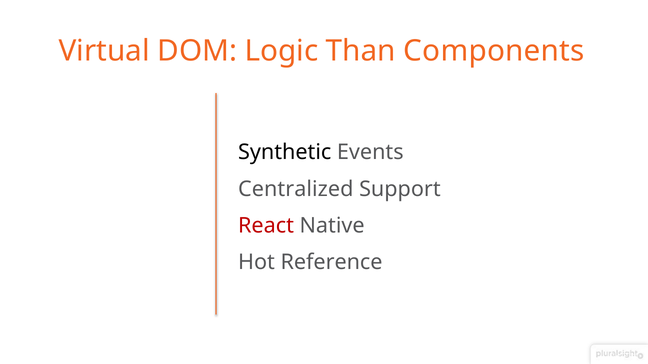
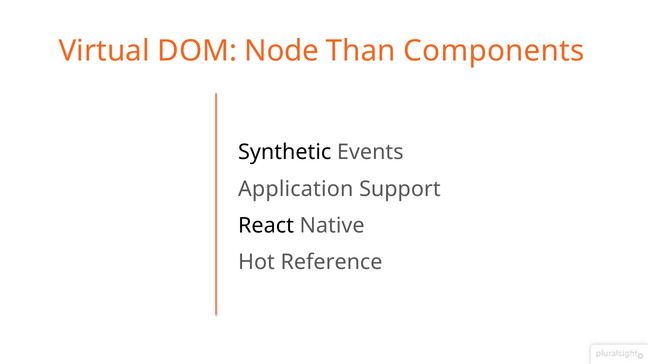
Logic: Logic -> Node (282, 51)
Centralized: Centralized -> Application (296, 189)
React colour: red -> black (266, 226)
